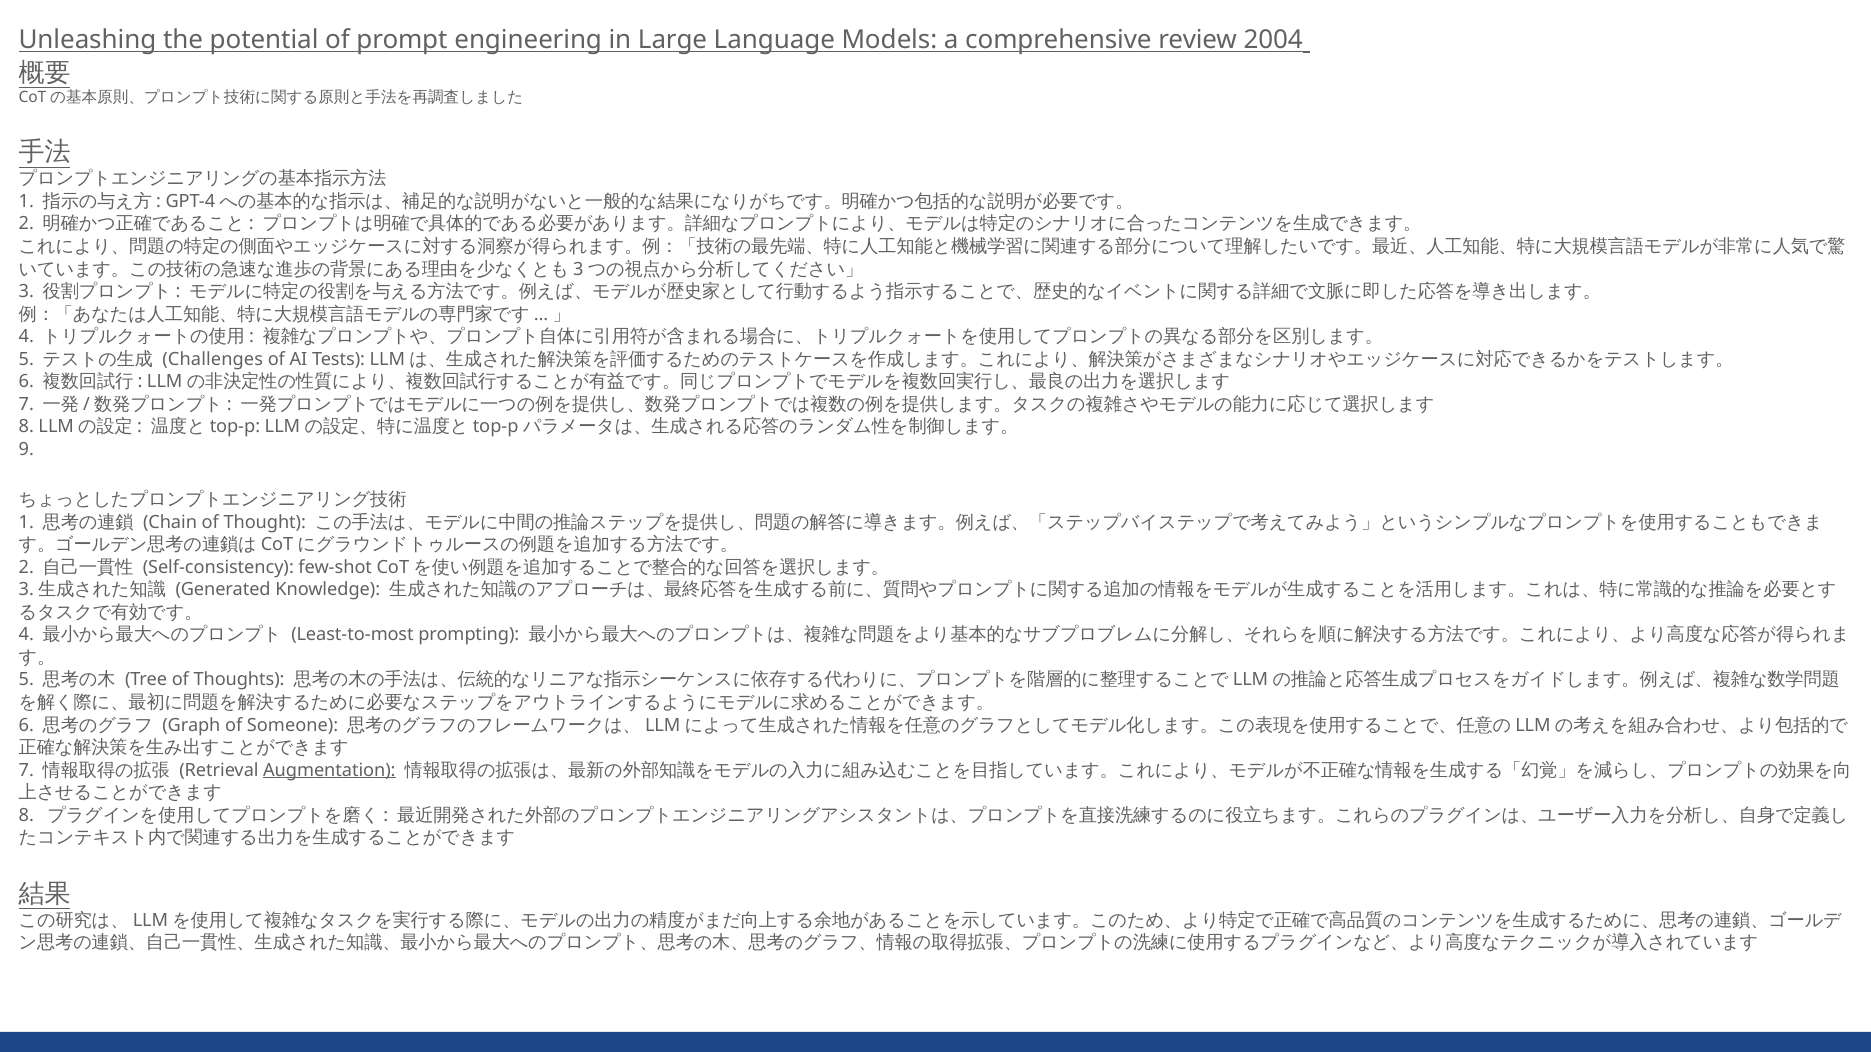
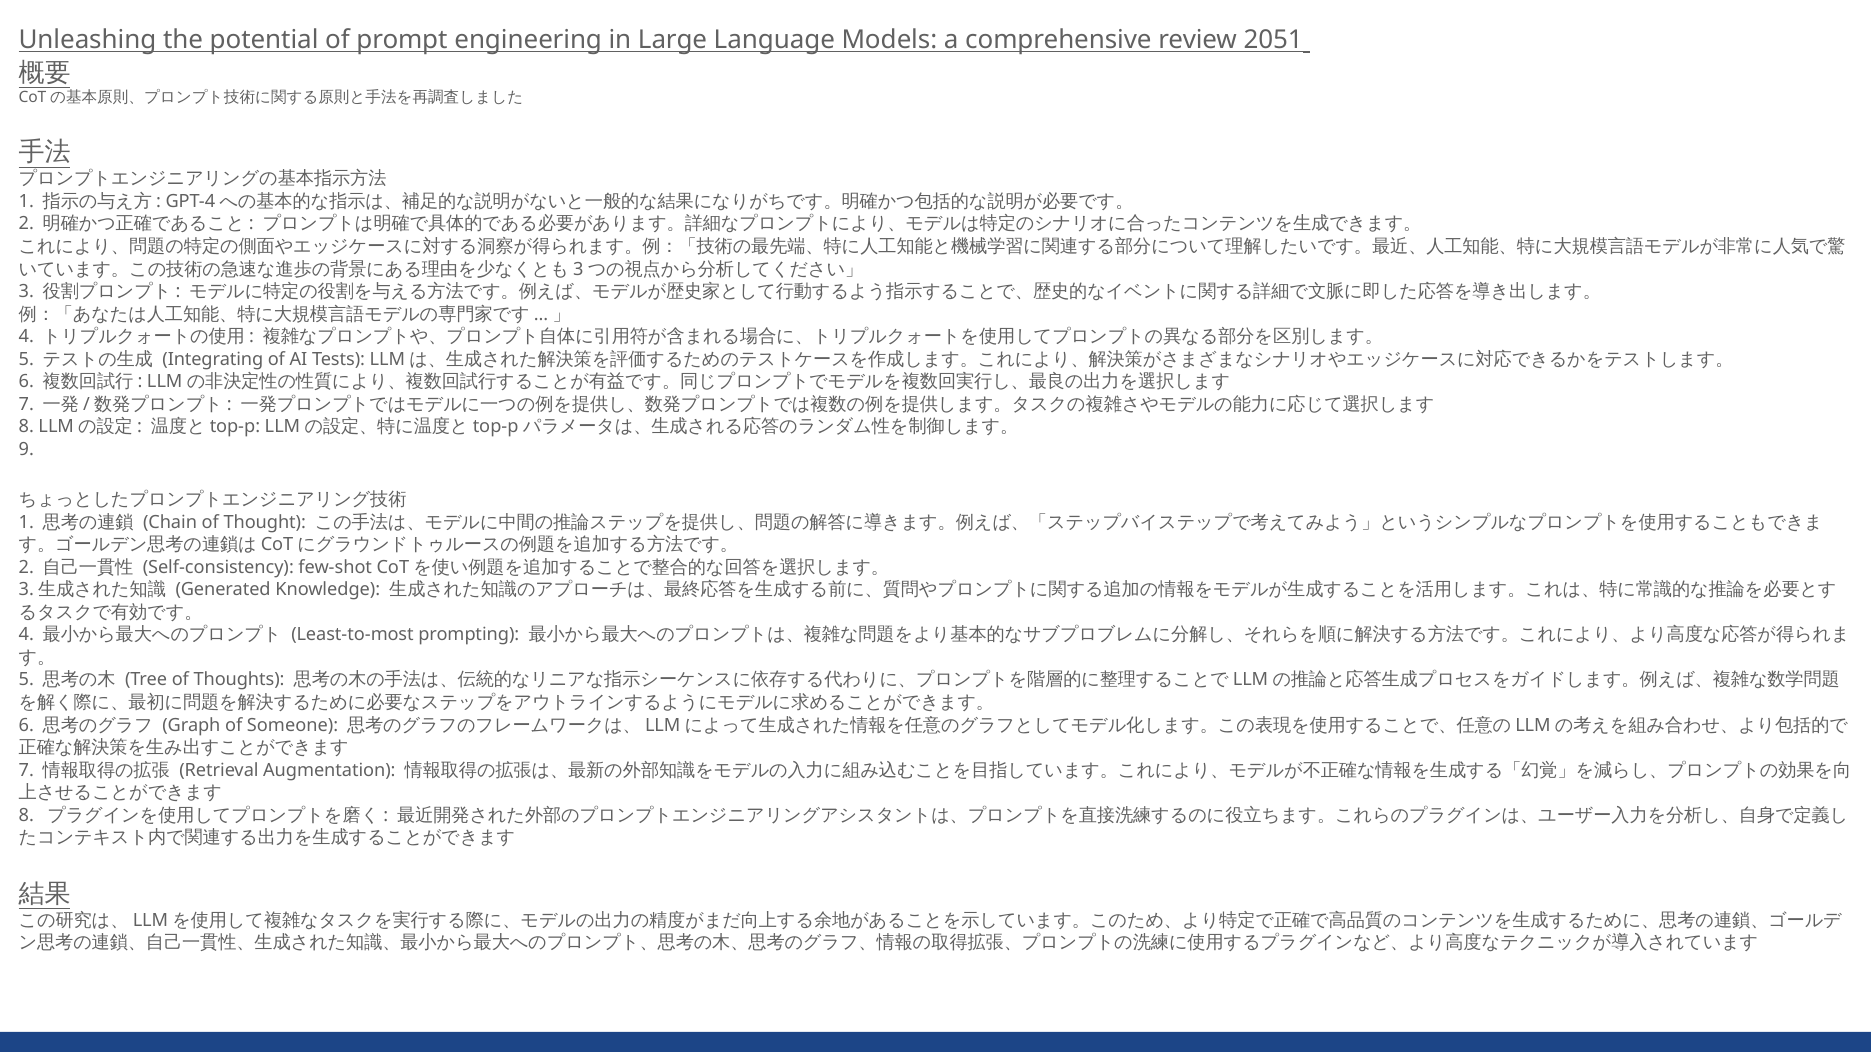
2004: 2004 -> 2051 (1273, 40)
Challenges: Challenges -> Integrating (213, 359)
Augmentation underline: present -> none (329, 770)
